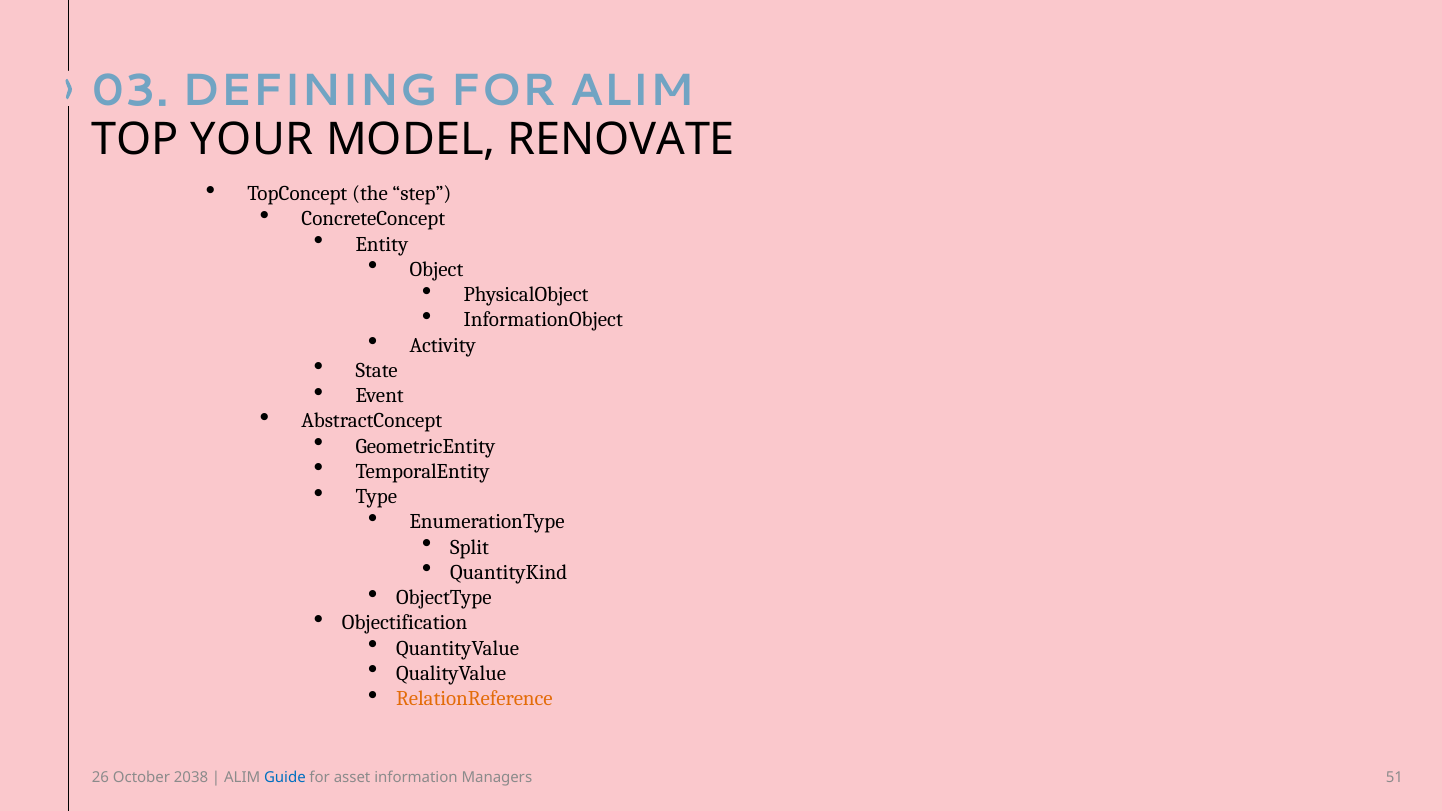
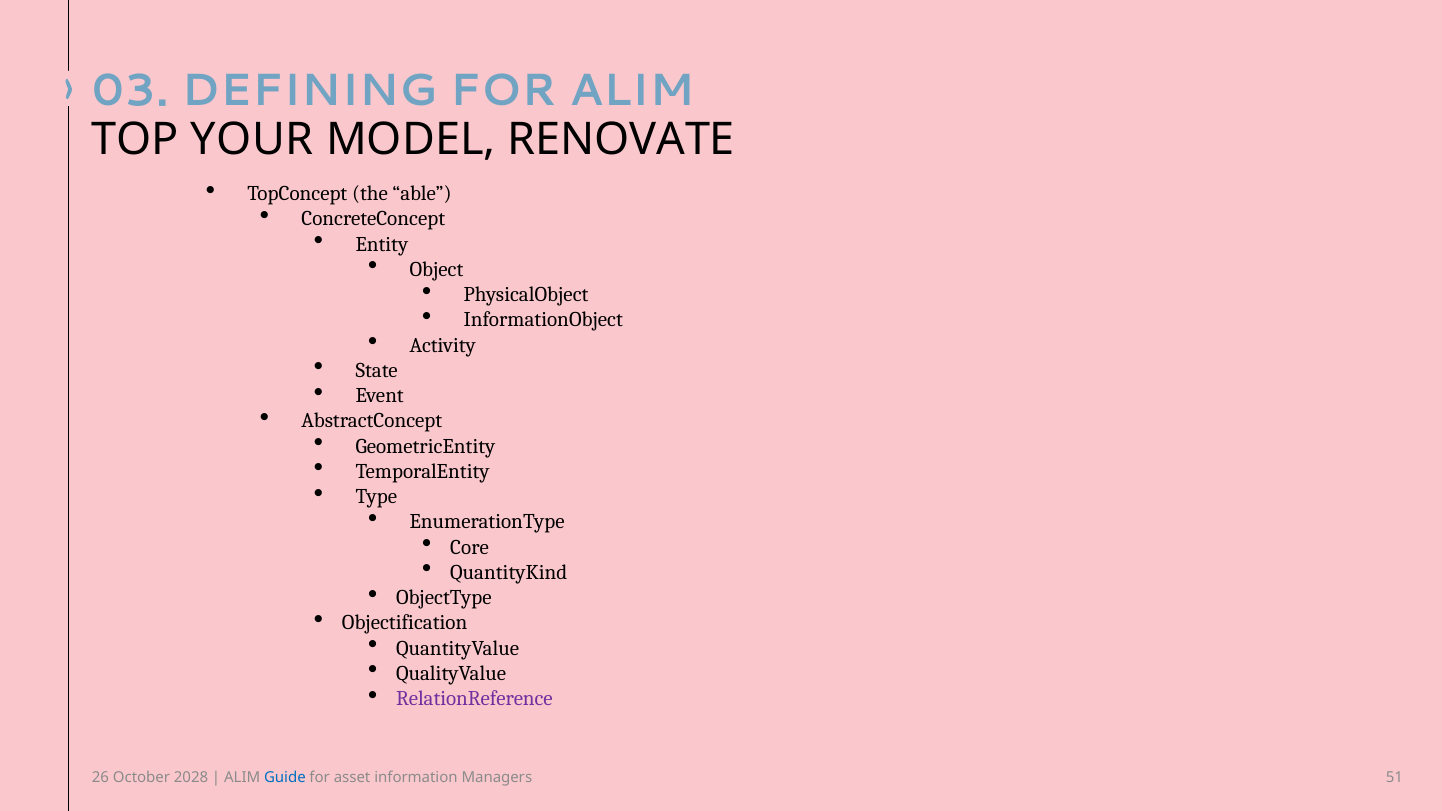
step: step -> able (422, 194)
Split: Split -> Core (470, 547)
RelationReference colour: orange -> purple (474, 699)
2038: 2038 -> 2028 (191, 777)
